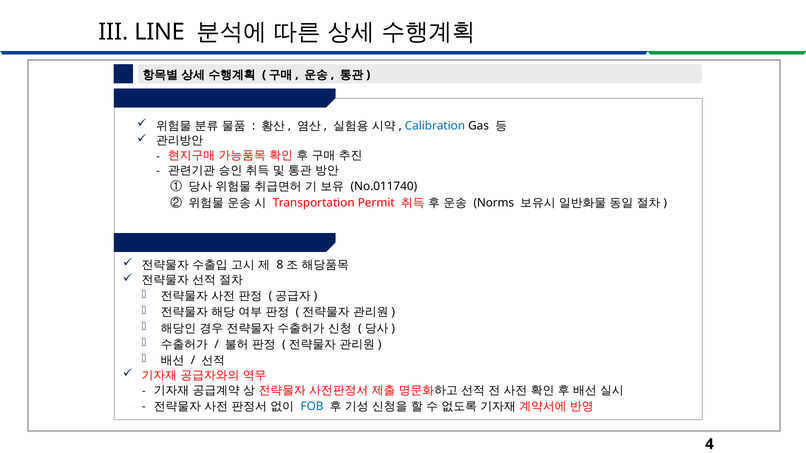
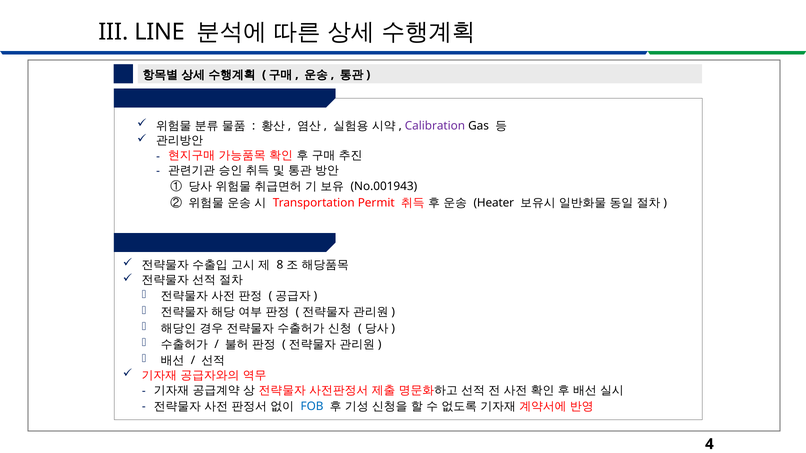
Calibration colour: blue -> purple (435, 126)
No.011740: No.011740 -> No.001943 (384, 187)
Norms: Norms -> Heater (494, 203)
